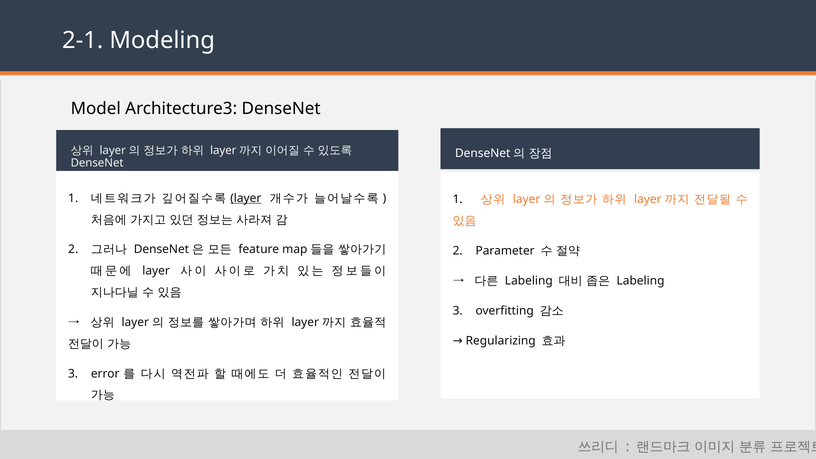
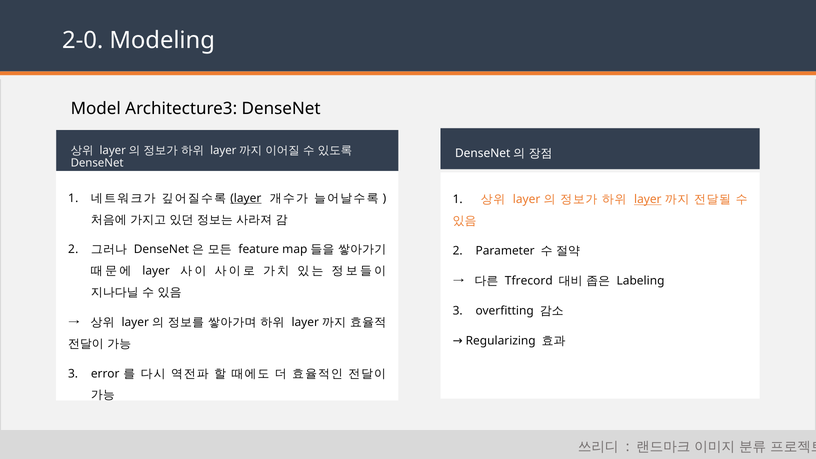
2-1: 2-1 -> 2-0 (83, 40)
layer underline: none -> present (648, 200)
Labeling: Labeling -> Tfrecord (529, 281)
